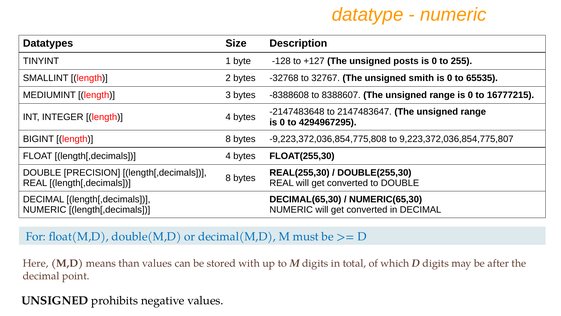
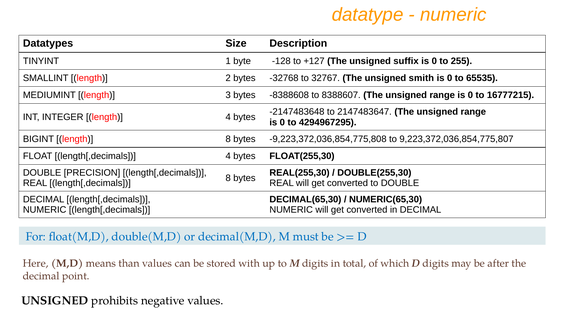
posts: posts -> suffix (406, 61)
